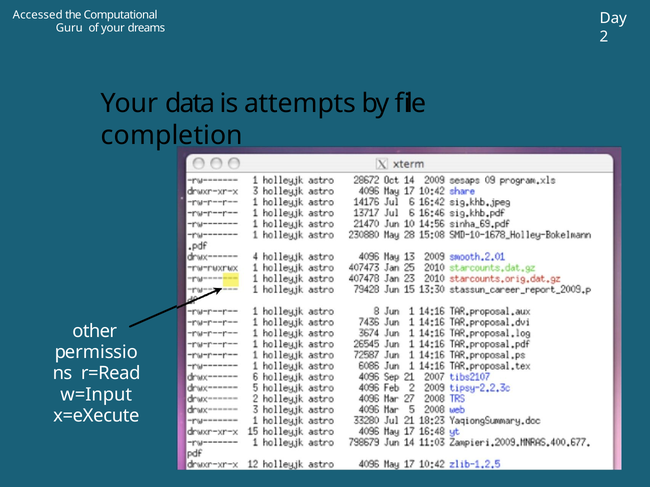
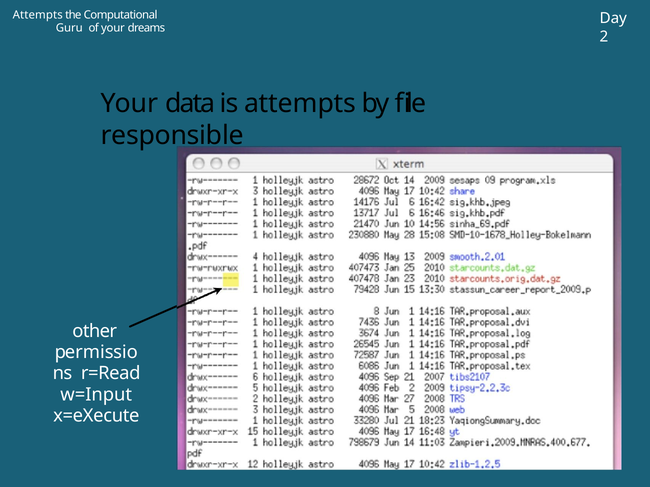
Accessed: Accessed -> Attempts (38, 15)
completion: completion -> responsible (172, 136)
